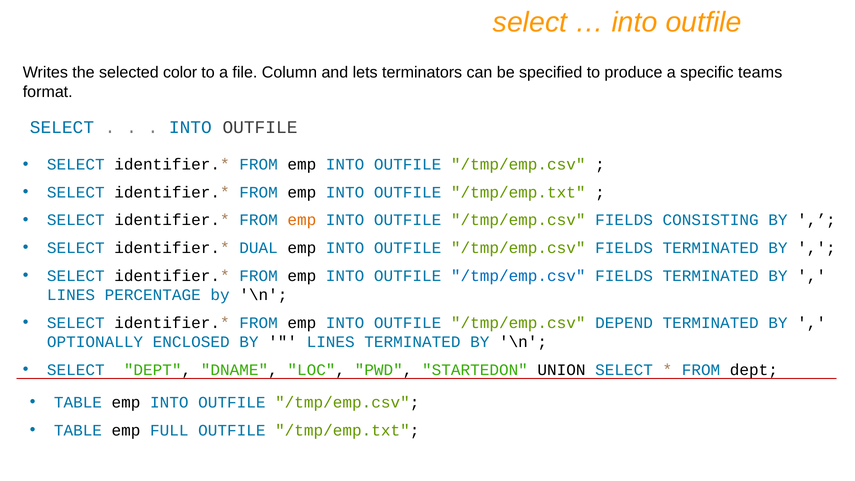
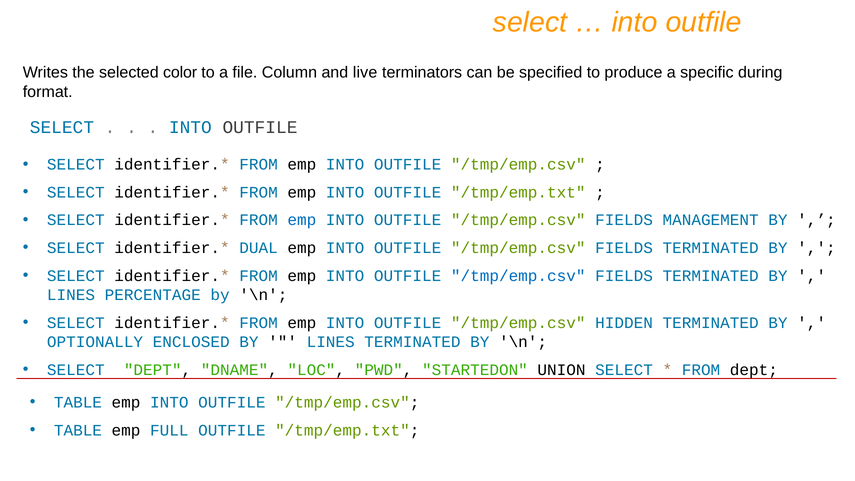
lets: lets -> live (365, 73)
teams: teams -> during (760, 73)
emp colour: orange -> blue (302, 220)
CONSISTING: CONSISTING -> MANAGEMENT (711, 220)
DEPEND: DEPEND -> HIDDEN (624, 323)
